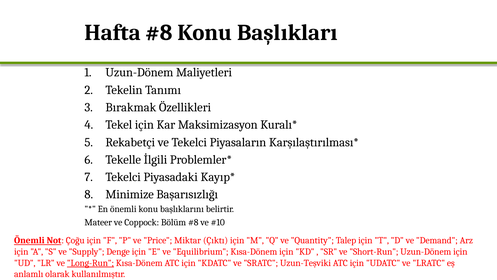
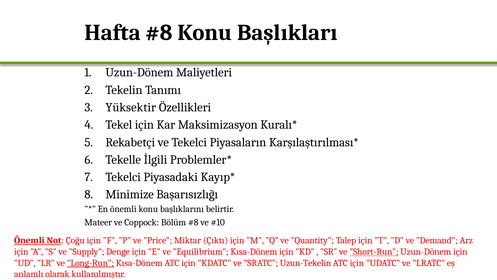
Bırakmak: Bırakmak -> Yüksektir (131, 107)
Short-Run underline: none -> present (374, 251)
Uzun-Teşviki: Uzun-Teşviki -> Uzun-Tekelin (306, 263)
